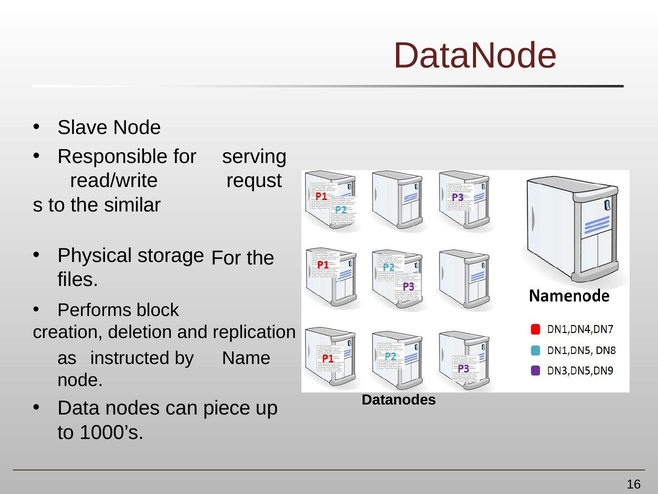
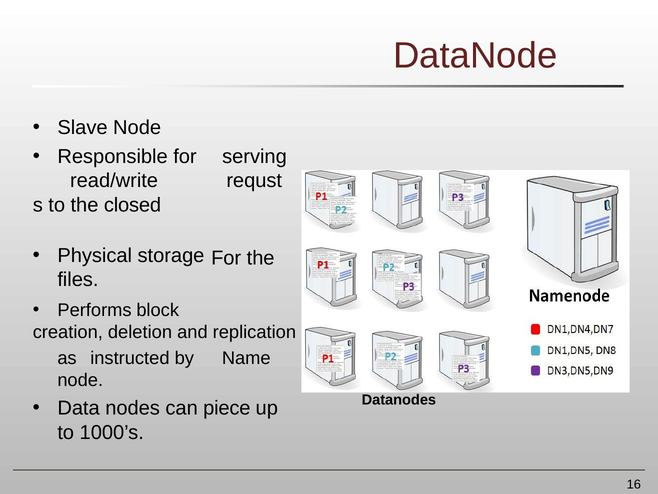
similar: similar -> closed (133, 205)
